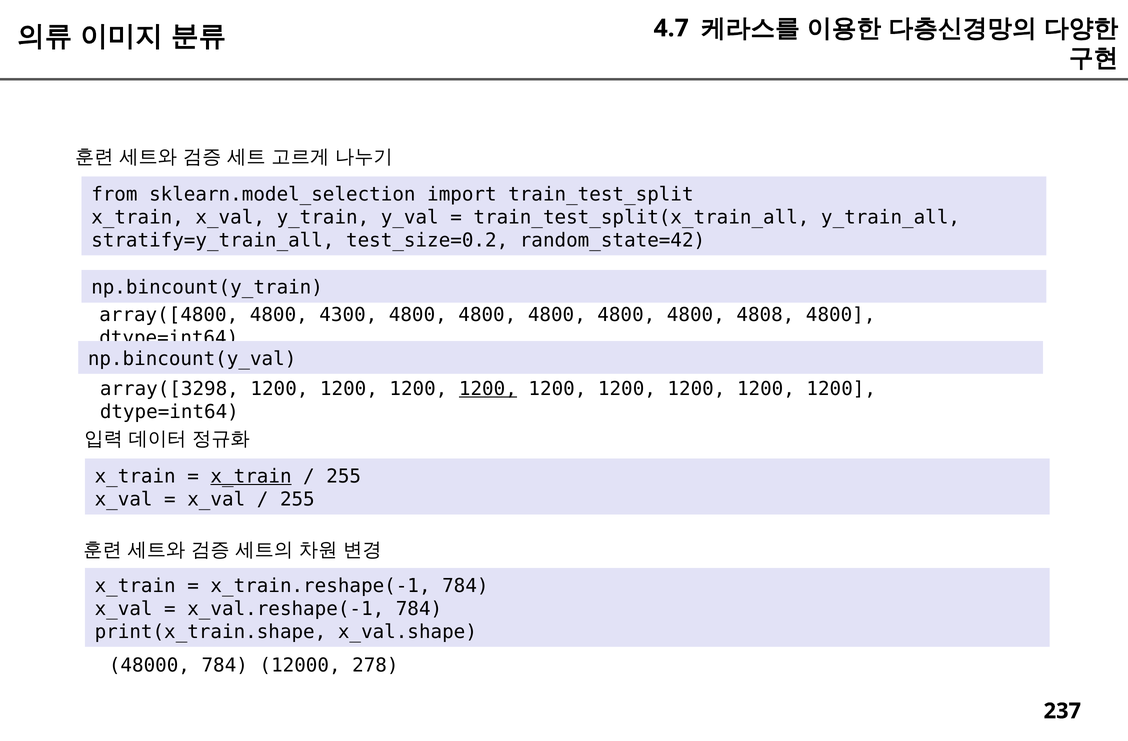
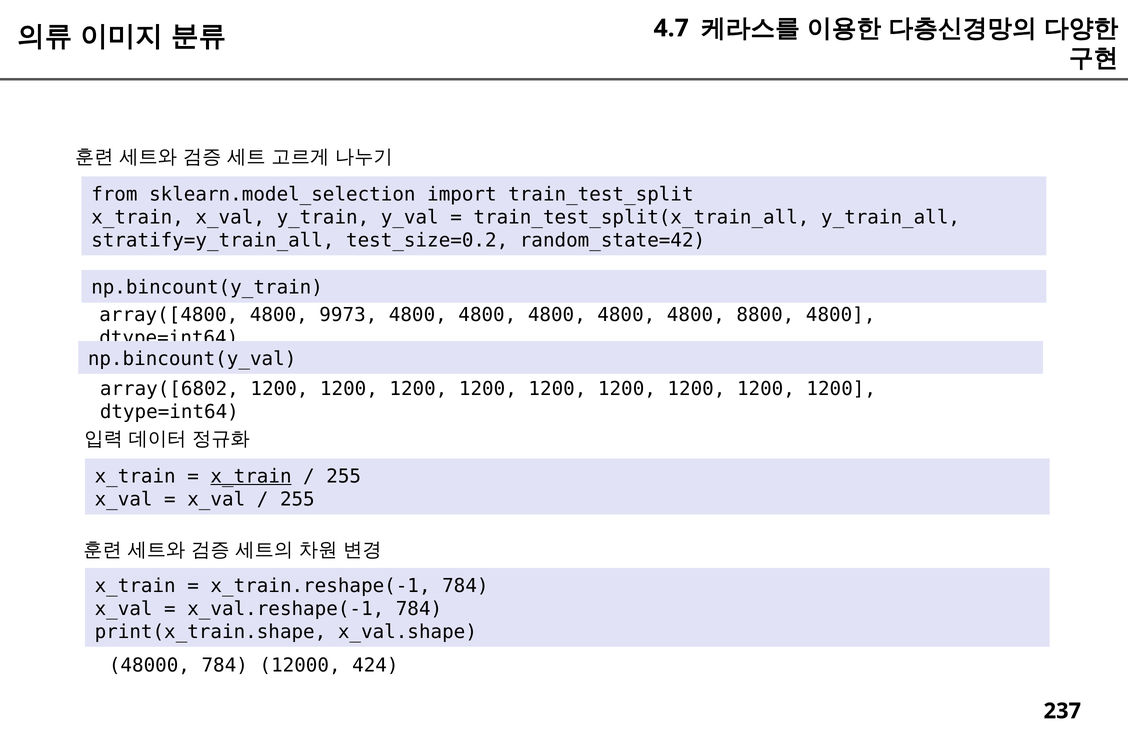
4300: 4300 -> 9973 (348, 315)
4808: 4808 -> 8800 (765, 315)
array([3298: array([3298 -> array([6802 (169, 389)
1200 underline: present -> none (488, 389)
278: 278 -> 424 (375, 665)
